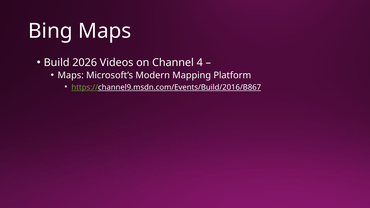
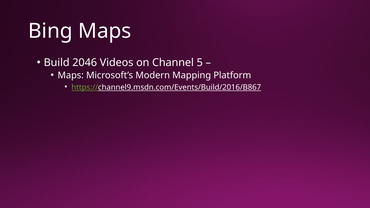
2026: 2026 -> 2046 (85, 63)
4: 4 -> 5 (200, 63)
